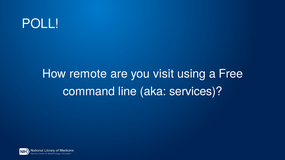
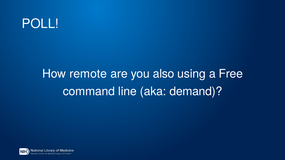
visit: visit -> also (164, 74)
services: services -> demand (196, 92)
